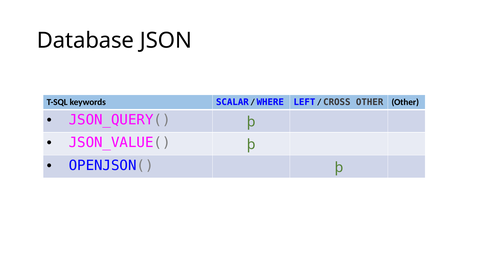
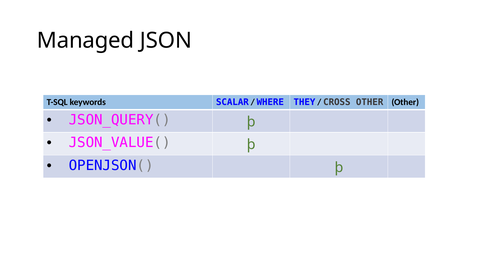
Database: Database -> Managed (86, 41)
LEFT: LEFT -> THEY (304, 102)
